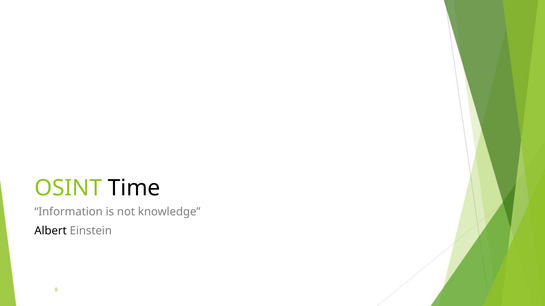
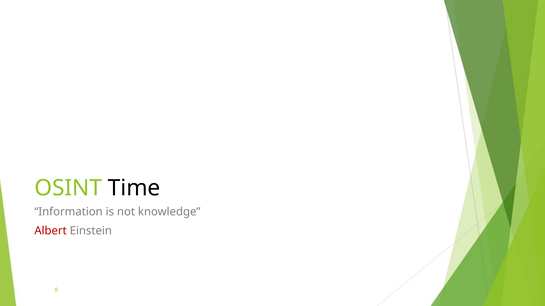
Albert colour: black -> red (51, 231)
